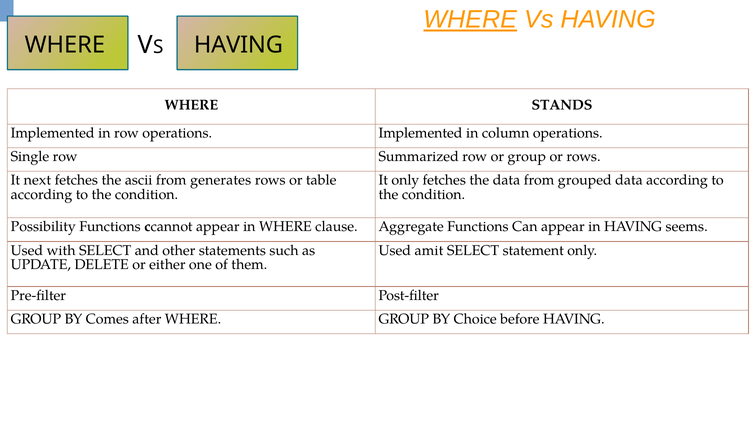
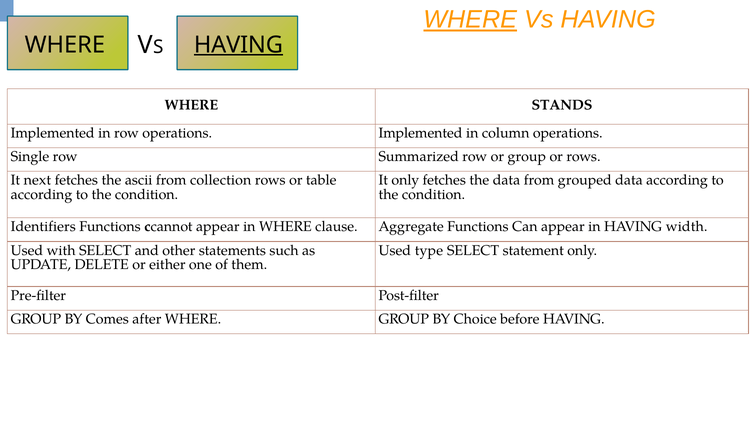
HAVING underline: none -> present (238, 45)
generates: generates -> collection (221, 180)
Possibility: Possibility -> Identifiers (43, 227)
seems: seems -> width (687, 227)
amit: amit -> type (429, 251)
